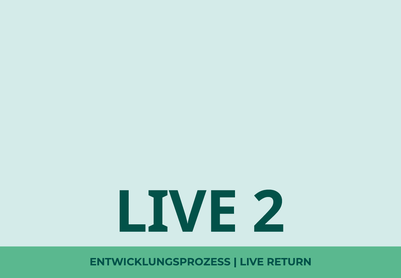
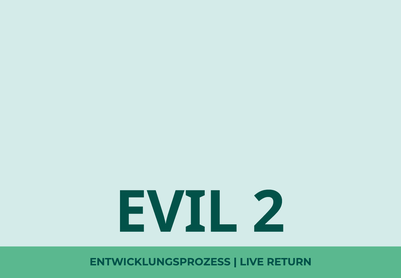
LIVE: LIVE -> EVIL (177, 212)
